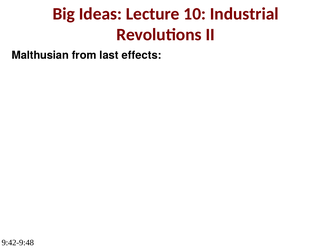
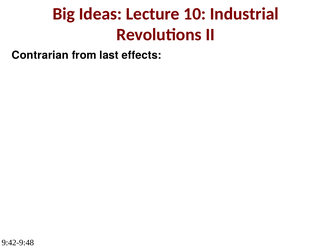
Malthusian: Malthusian -> Contrarian (40, 55)
